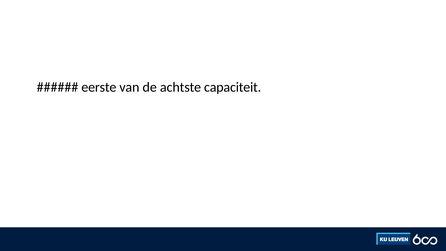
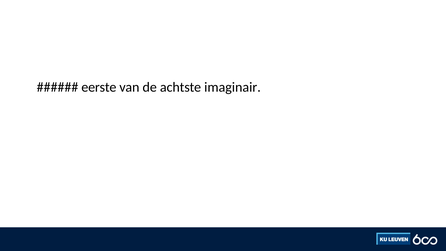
capaciteit: capaciteit -> imaginair (233, 87)
